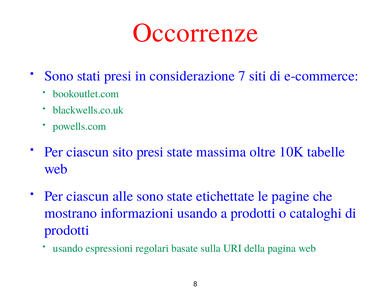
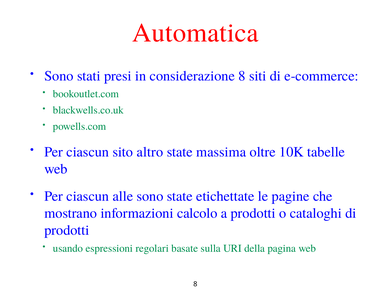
Occorrenze: Occorrenze -> Automatica (195, 33)
considerazione 7: 7 -> 8 (242, 76)
sito presi: presi -> altro (150, 152)
informazioni usando: usando -> calcolo (197, 213)
